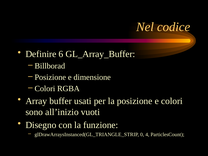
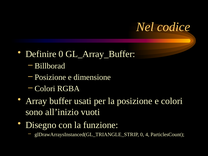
Definire 6: 6 -> 0 (61, 54)
